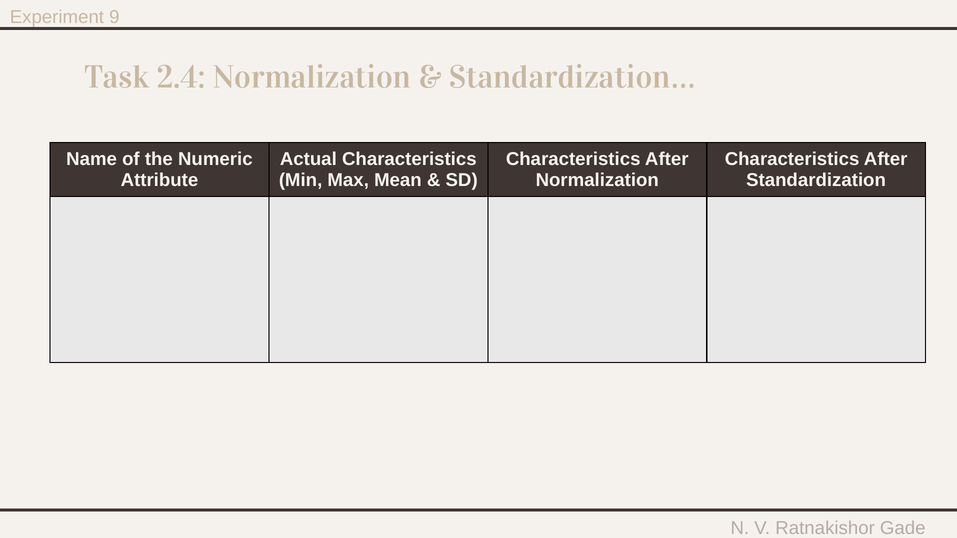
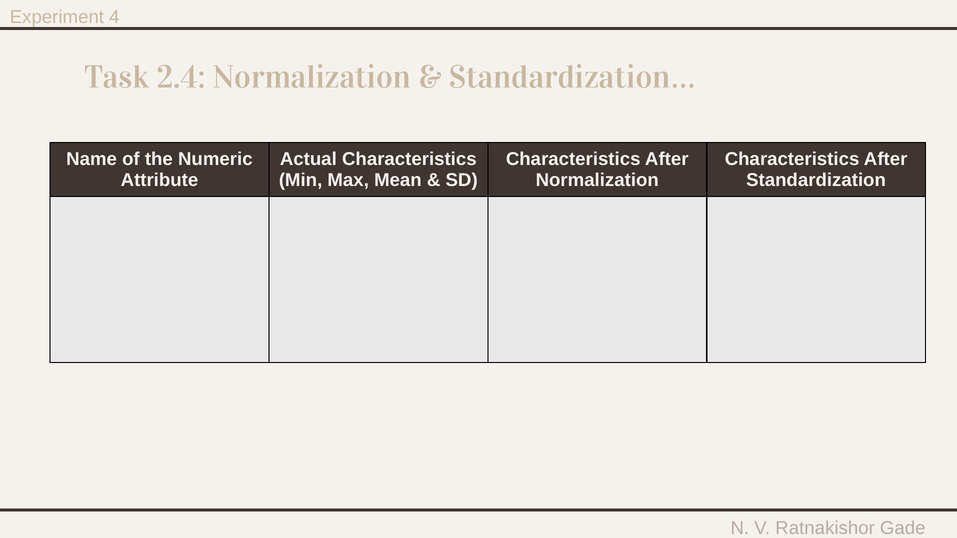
9: 9 -> 4 (114, 17)
